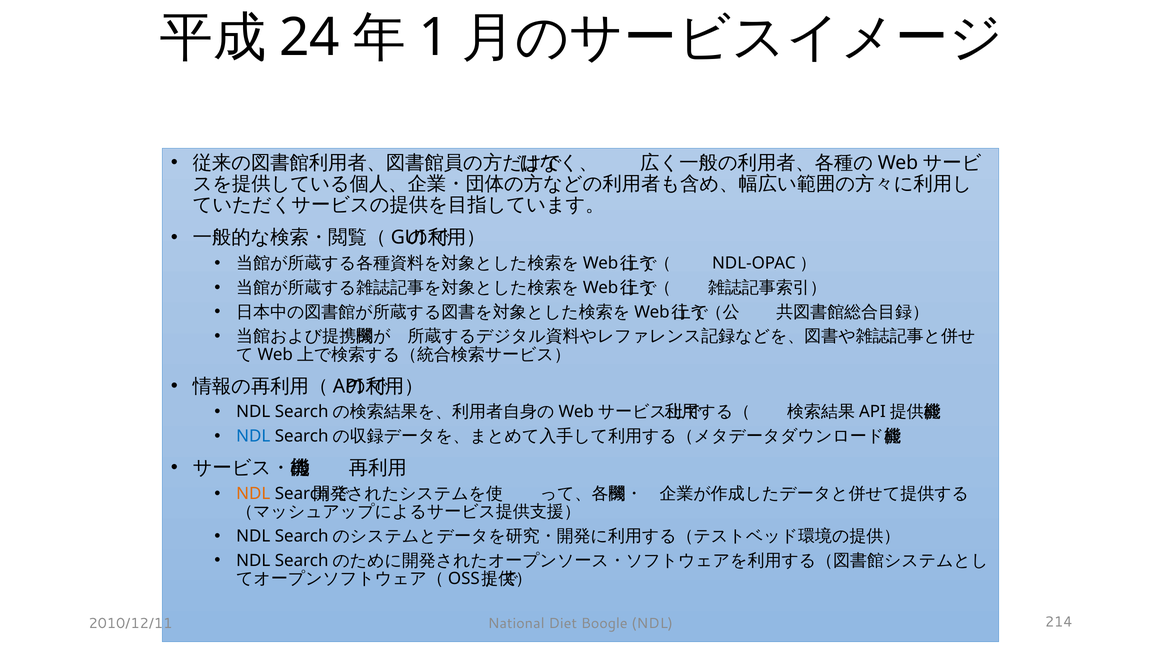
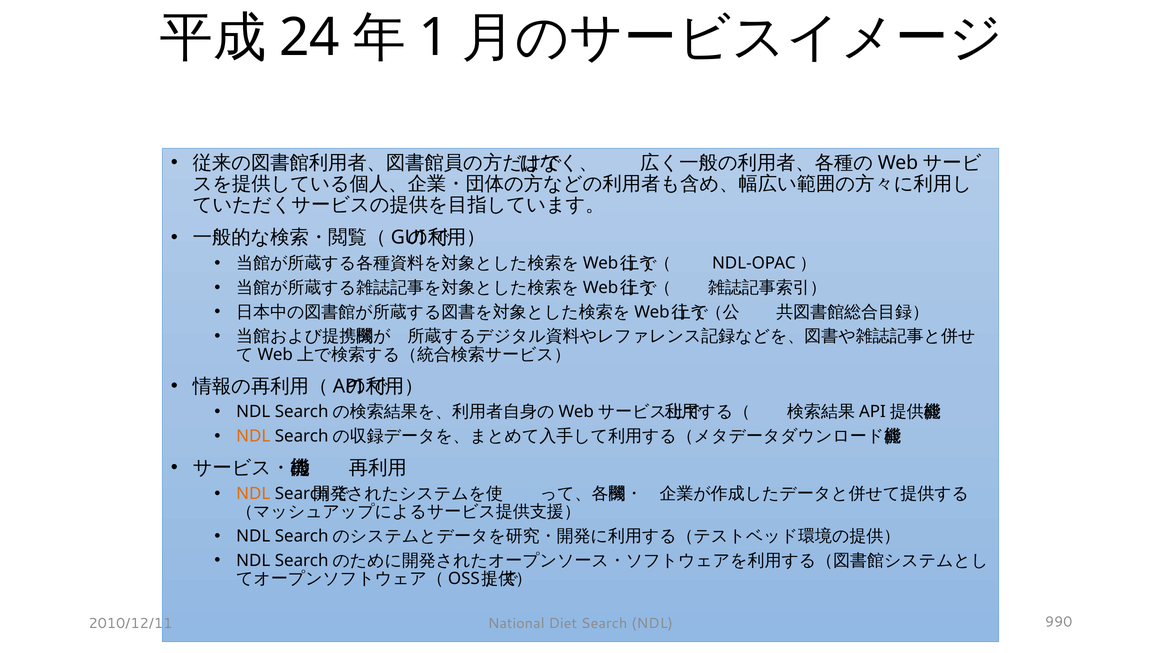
NDL colour: blue -> orange (253, 436)
Diet Boogle: Boogle -> Search (604, 624)
214: 214 -> 990 (1059, 622)
